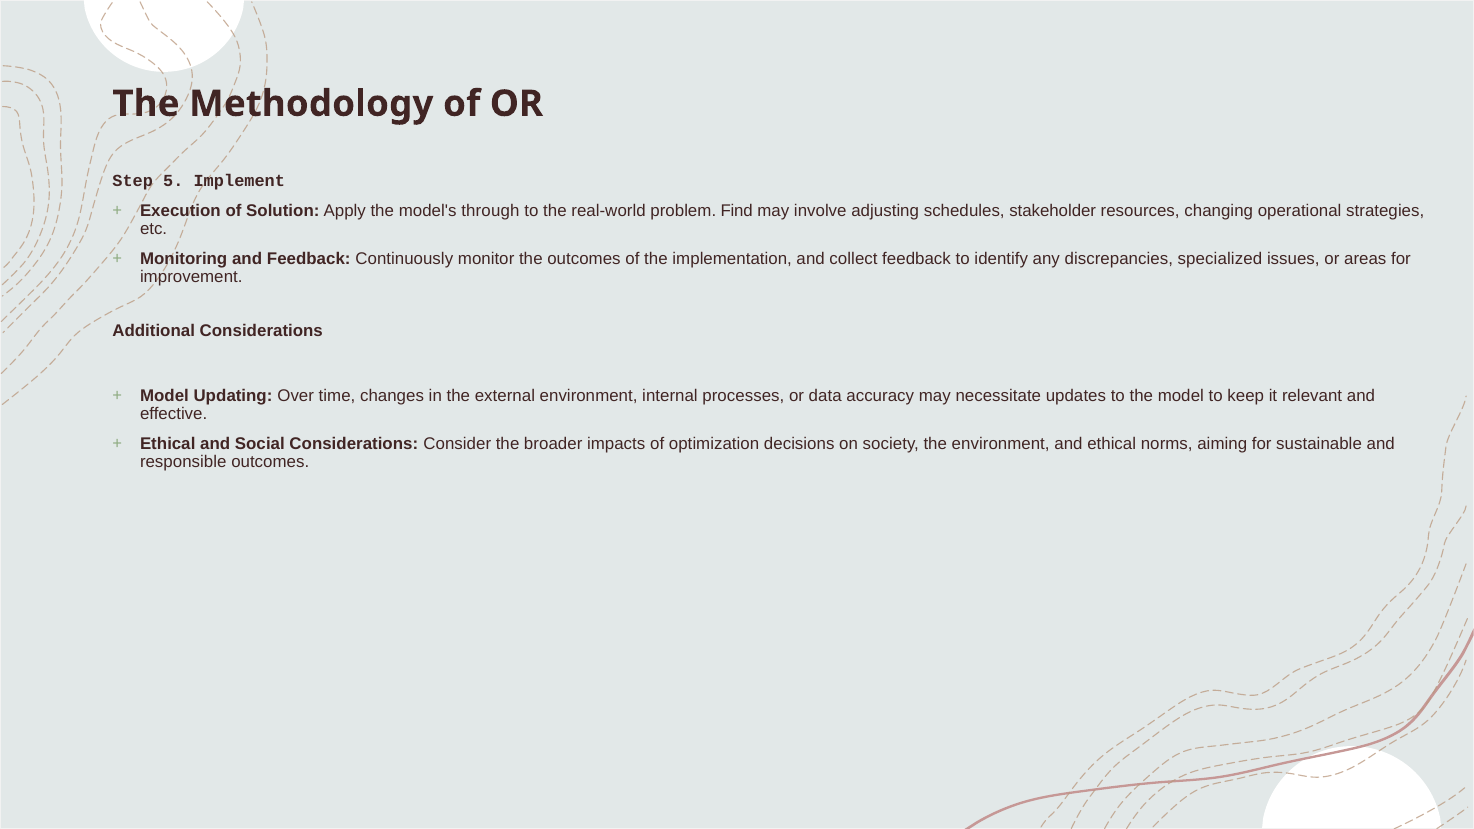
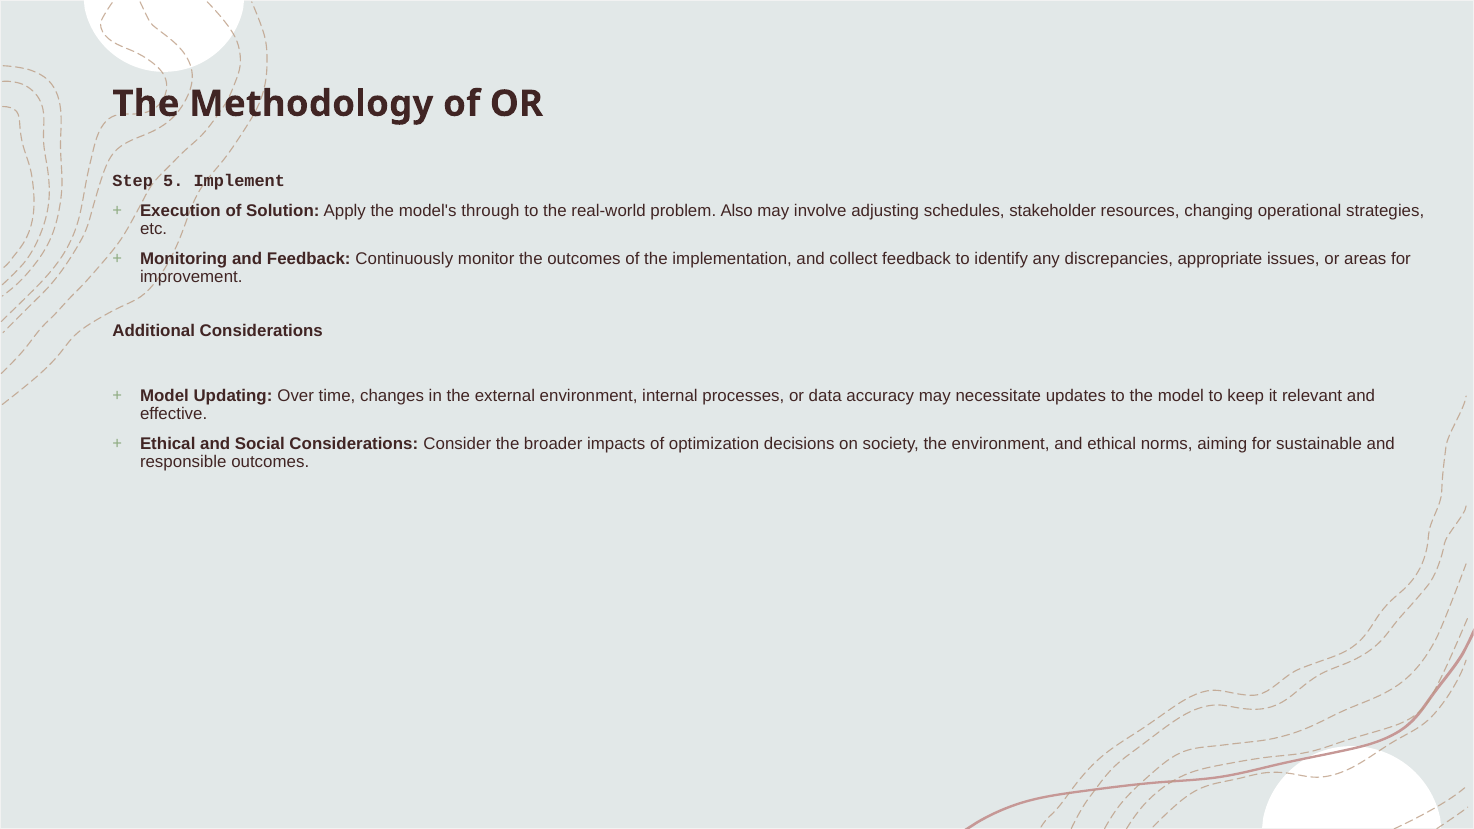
Find: Find -> Also (737, 211)
specialized: specialized -> appropriate (1220, 259)
